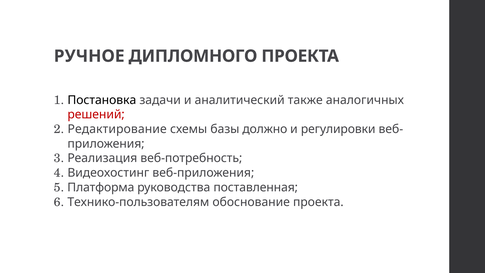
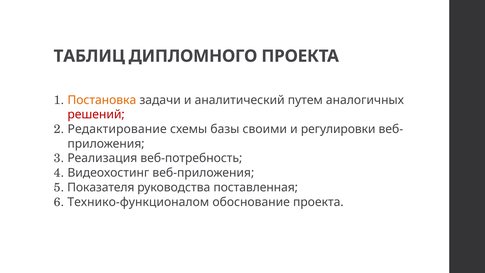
РУЧНОЕ: РУЧНОЕ -> ТАБЛИЦ (89, 56)
Постановка colour: black -> orange (102, 100)
также: также -> путем (305, 100)
должно: должно -> своими (265, 129)
Платформа: Платформа -> Показателя (101, 187)
Технико-пользователям: Технико-пользователям -> Технико-функционалом (138, 202)
